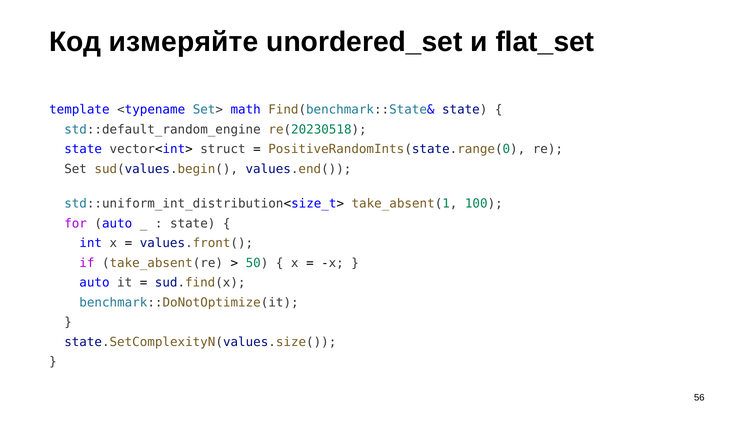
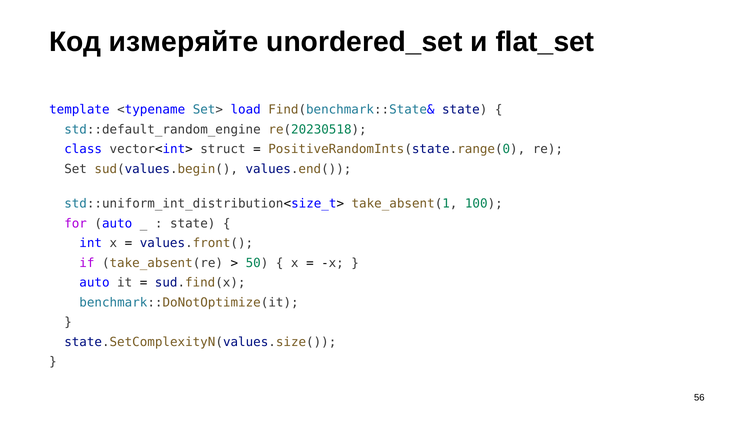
math: math -> load (246, 110)
state: state -> class (83, 149)
